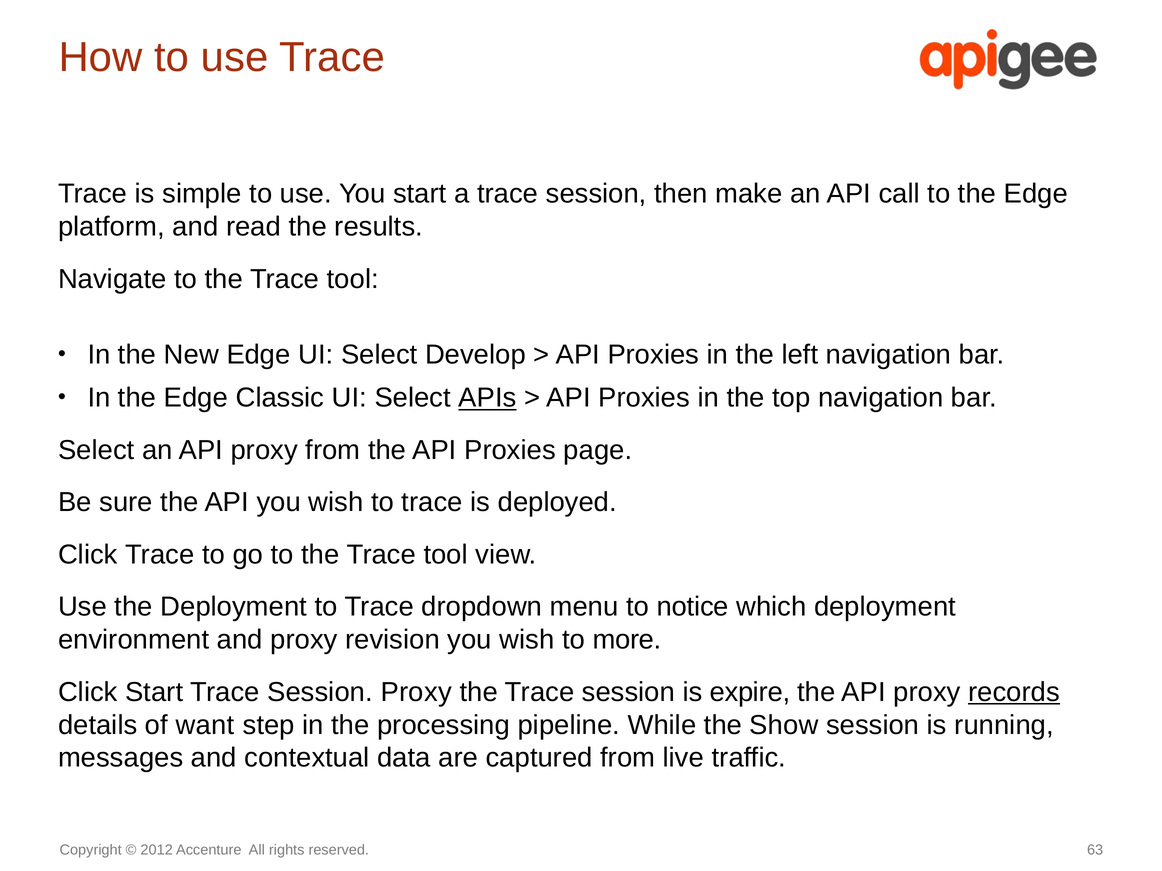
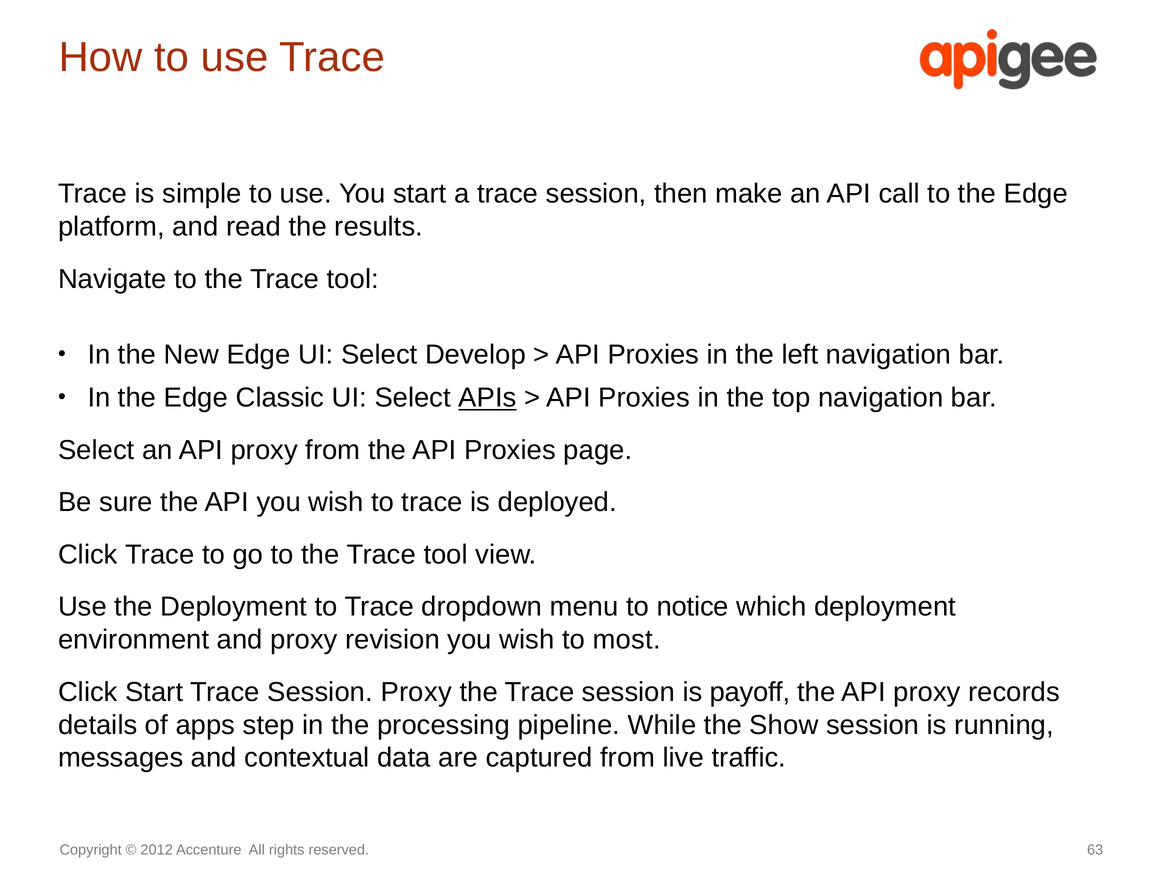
more: more -> most (627, 640)
expire: expire -> payoff (750, 692)
records underline: present -> none (1014, 692)
want: want -> apps (205, 725)
